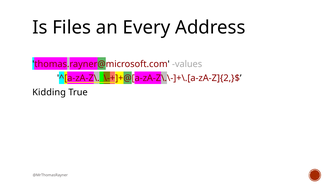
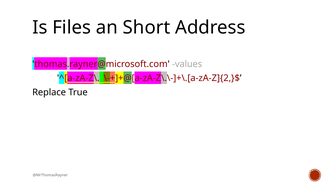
Every: Every -> Short (147, 27)
Kidding: Kidding -> Replace (49, 92)
